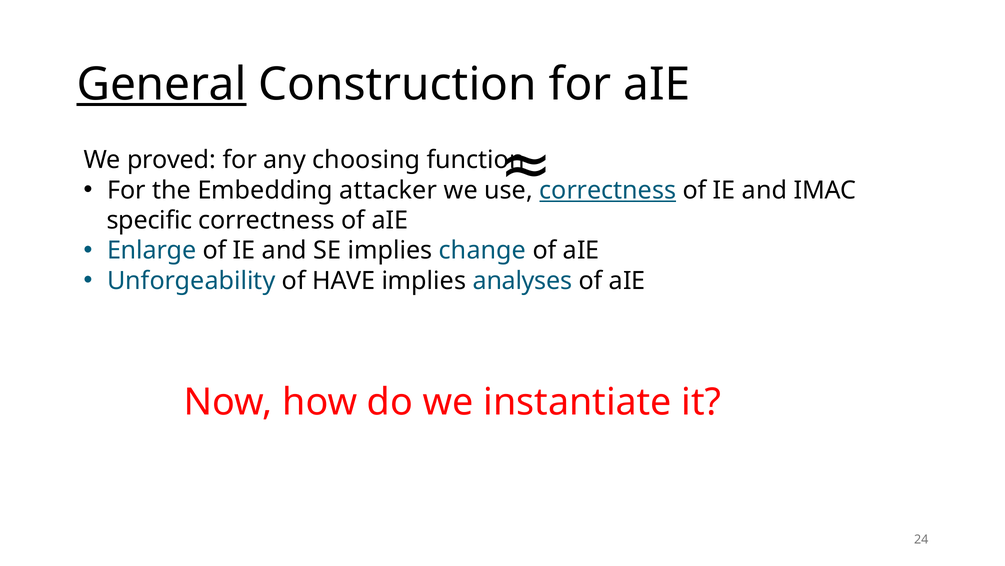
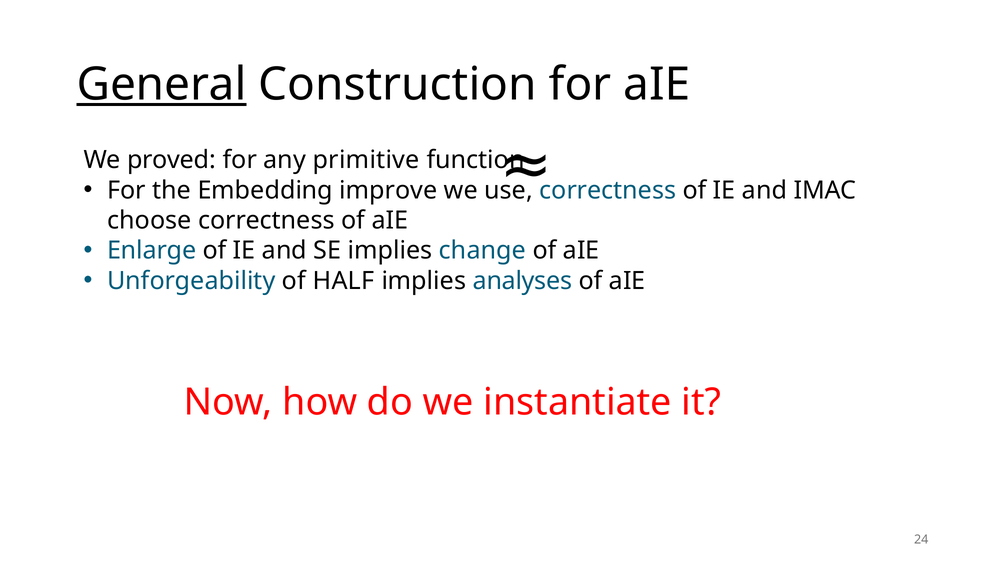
choosing: choosing -> primitive (366, 160)
attacker: attacker -> improve (388, 190)
correctness underline: present -> none (608, 190)
specific: specific -> choose (149, 220)
HAVE: HAVE -> HALF (343, 280)
